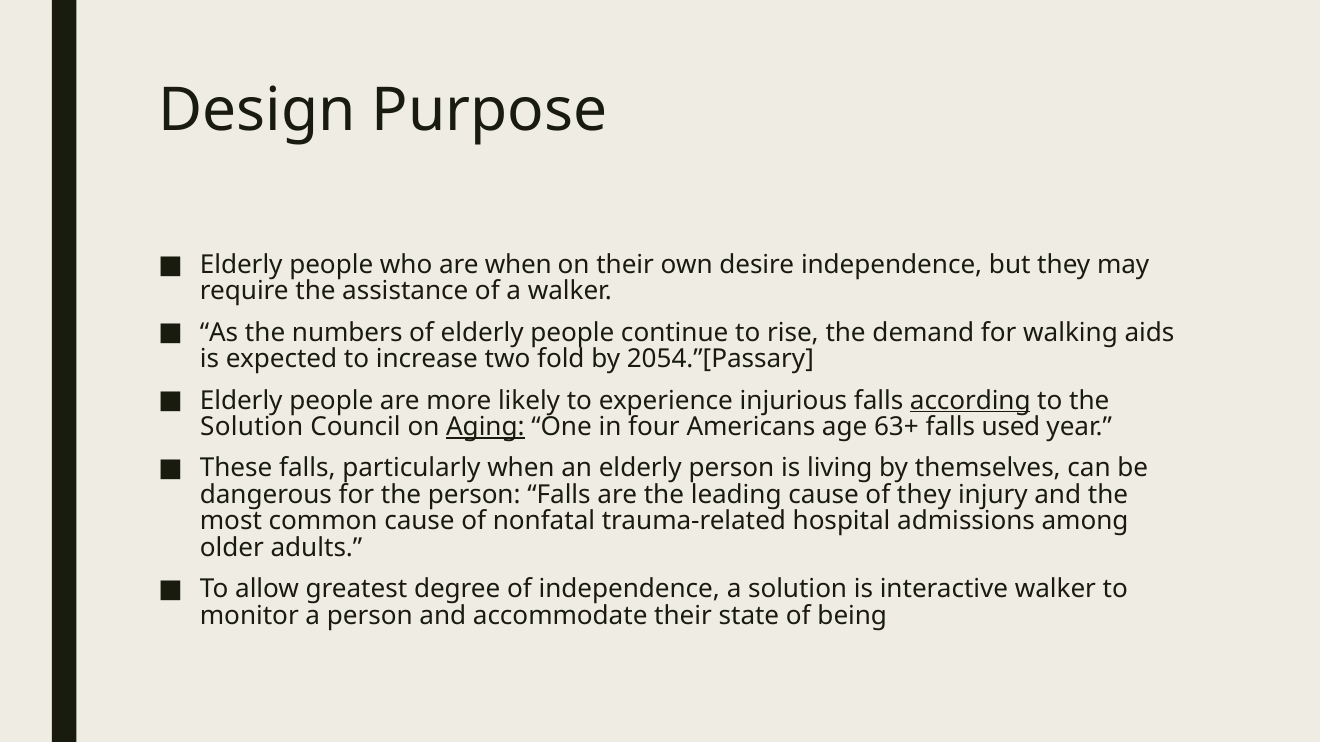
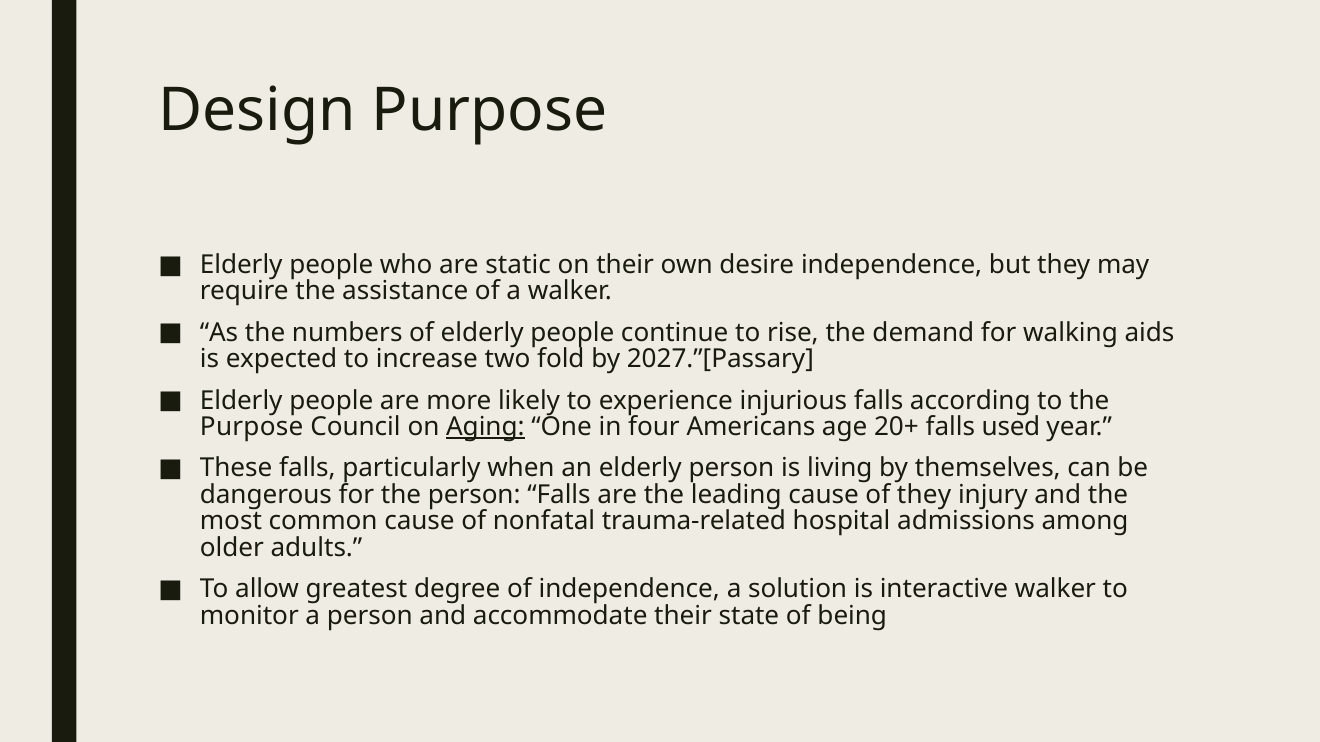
are when: when -> static (518, 265)
2054.”[Passary: 2054.”[Passary -> 2027.”[Passary (720, 359)
according underline: present -> none (970, 401)
Solution: Solution -> Purpose (252, 427)
63+: 63+ -> 20+ (896, 427)
